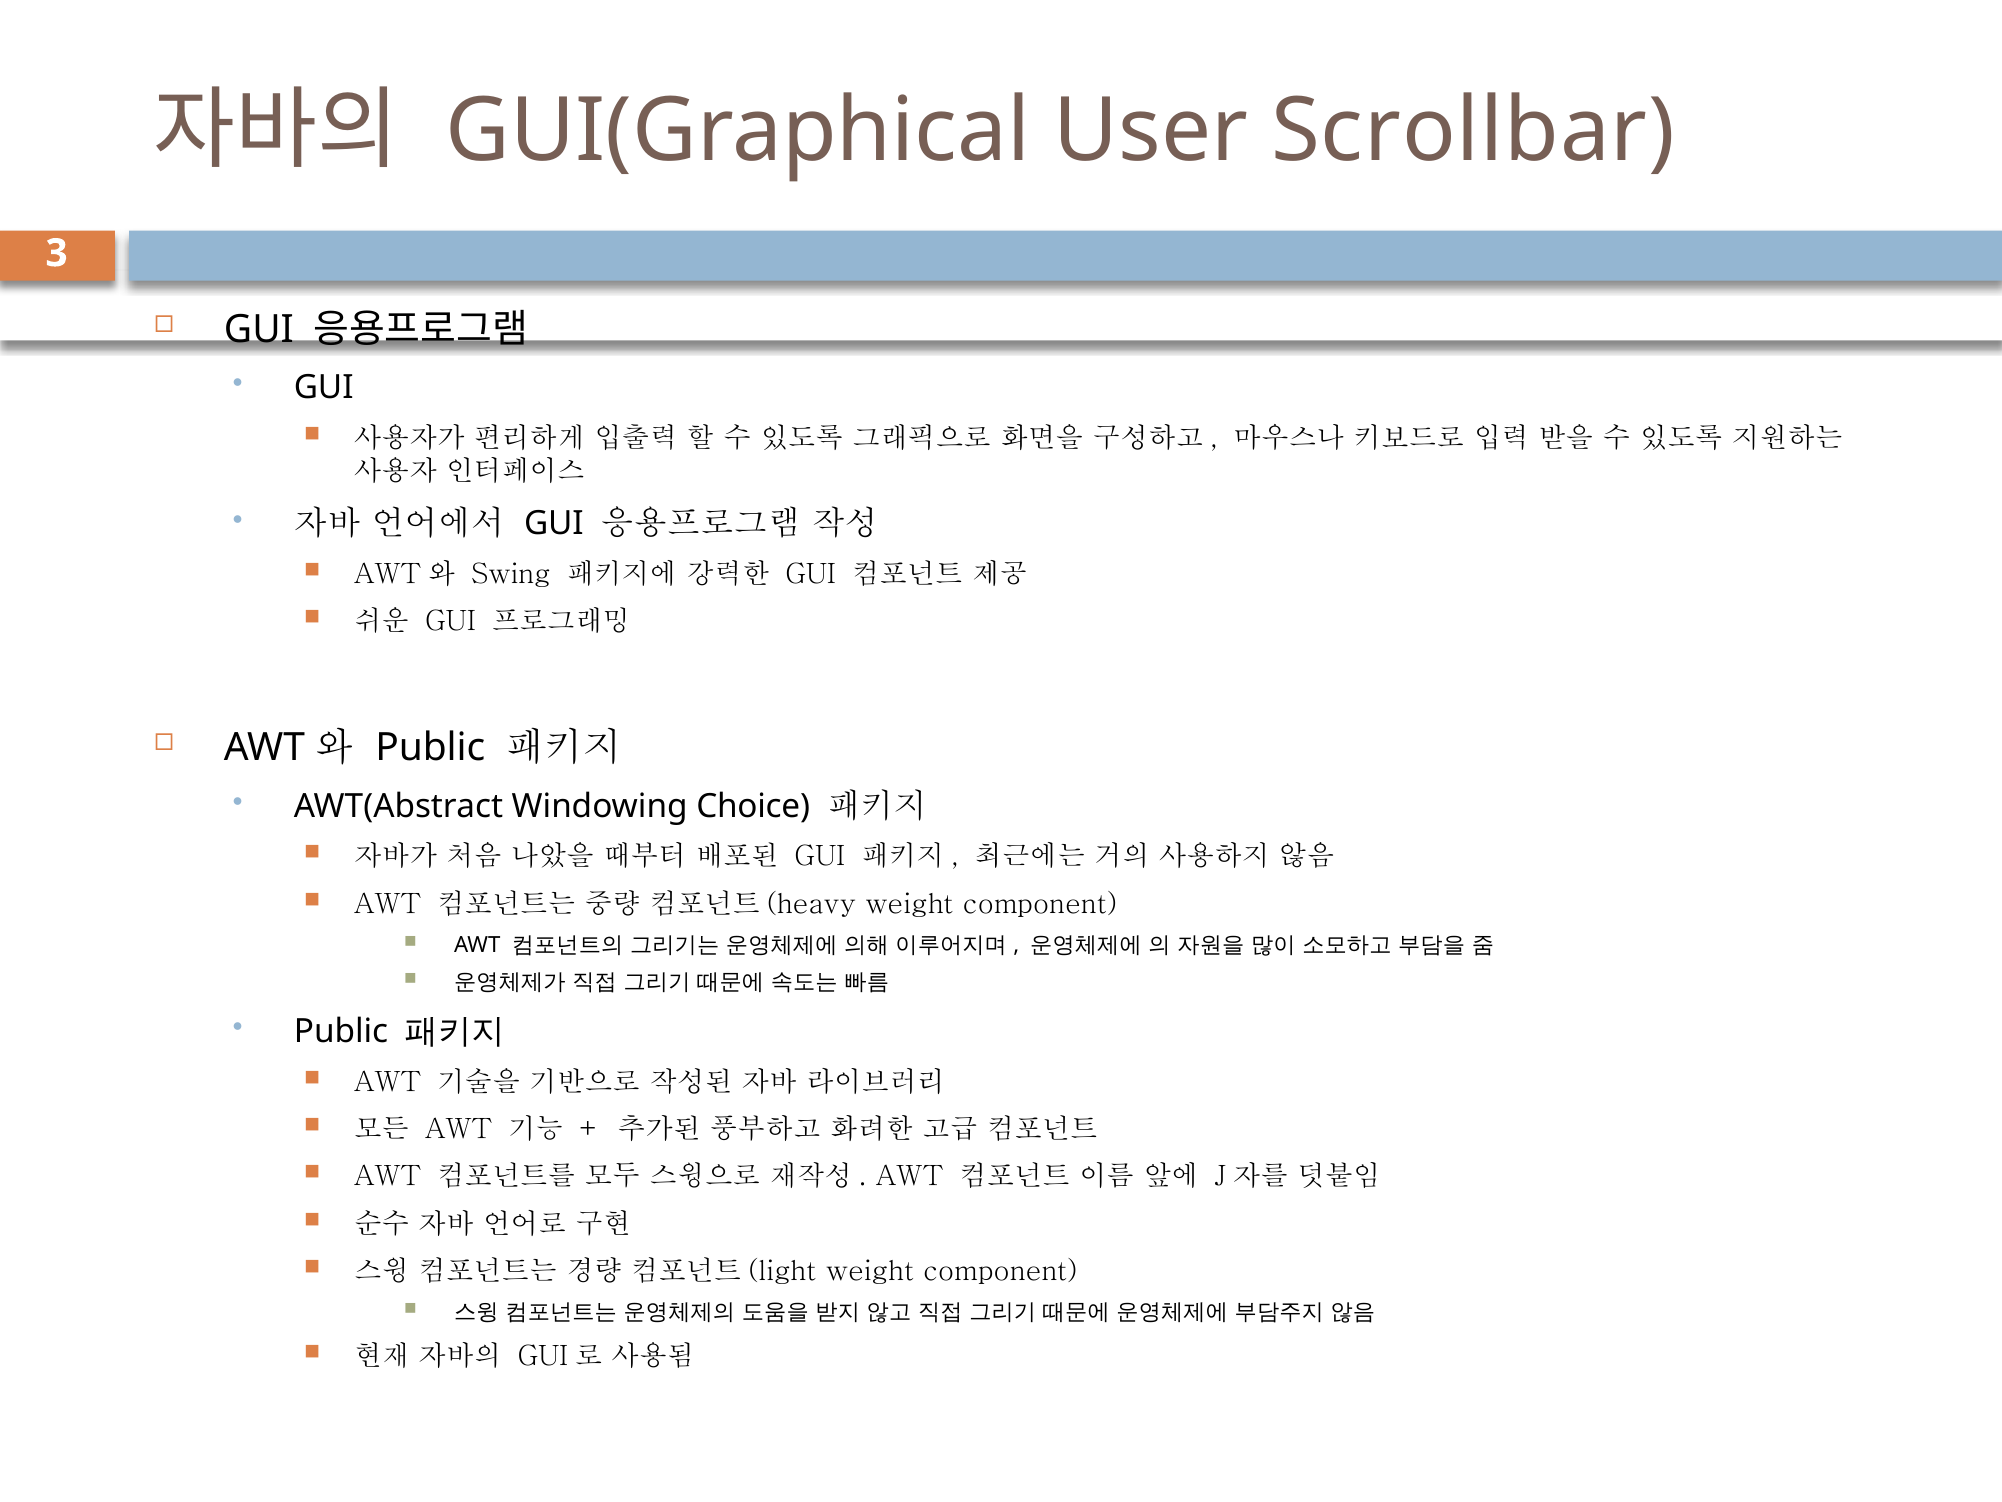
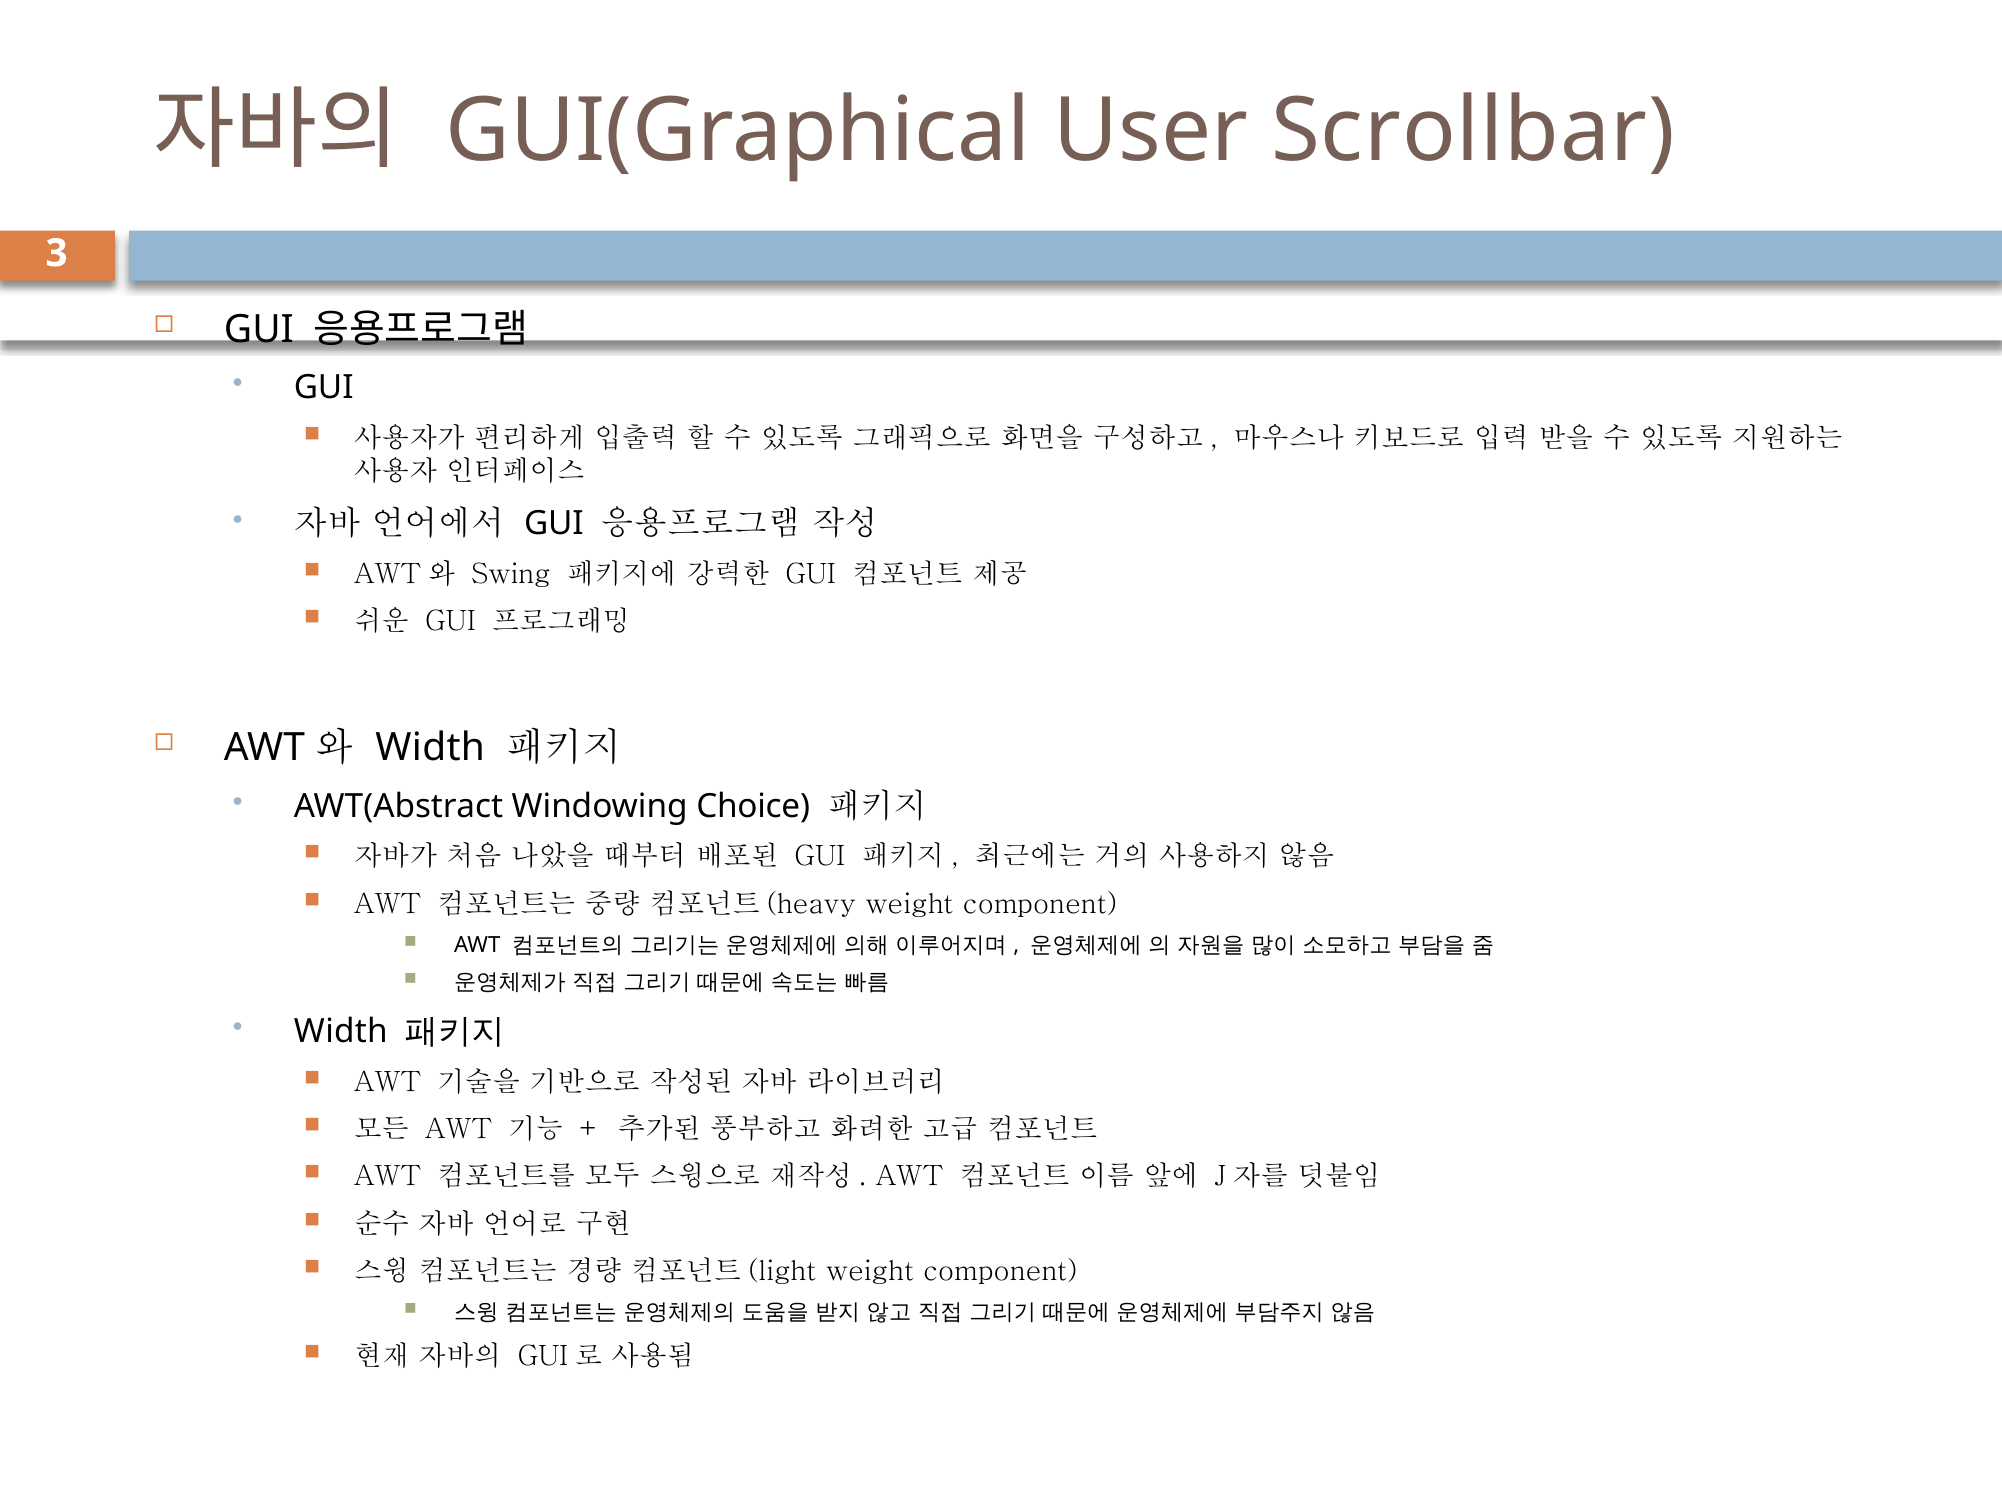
Public: Public -> Width (430, 748)
Public: Public -> Width (341, 1032)
